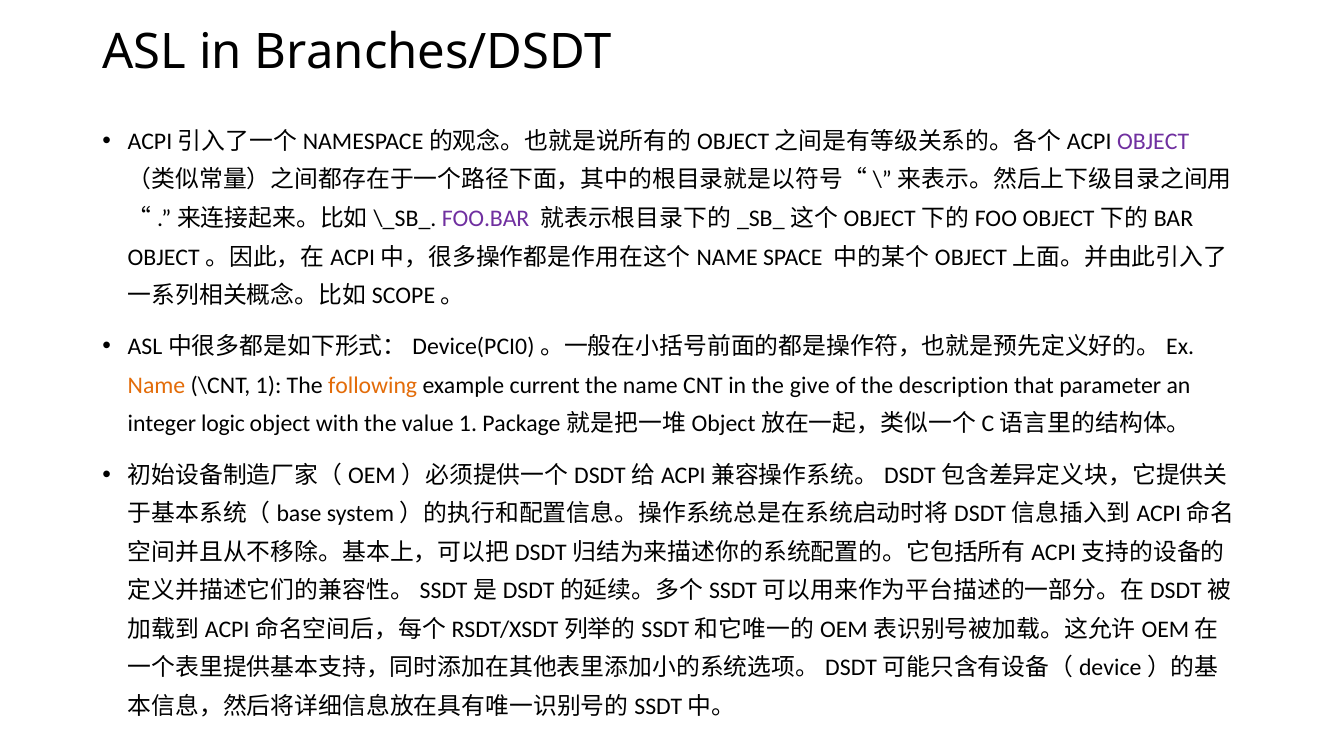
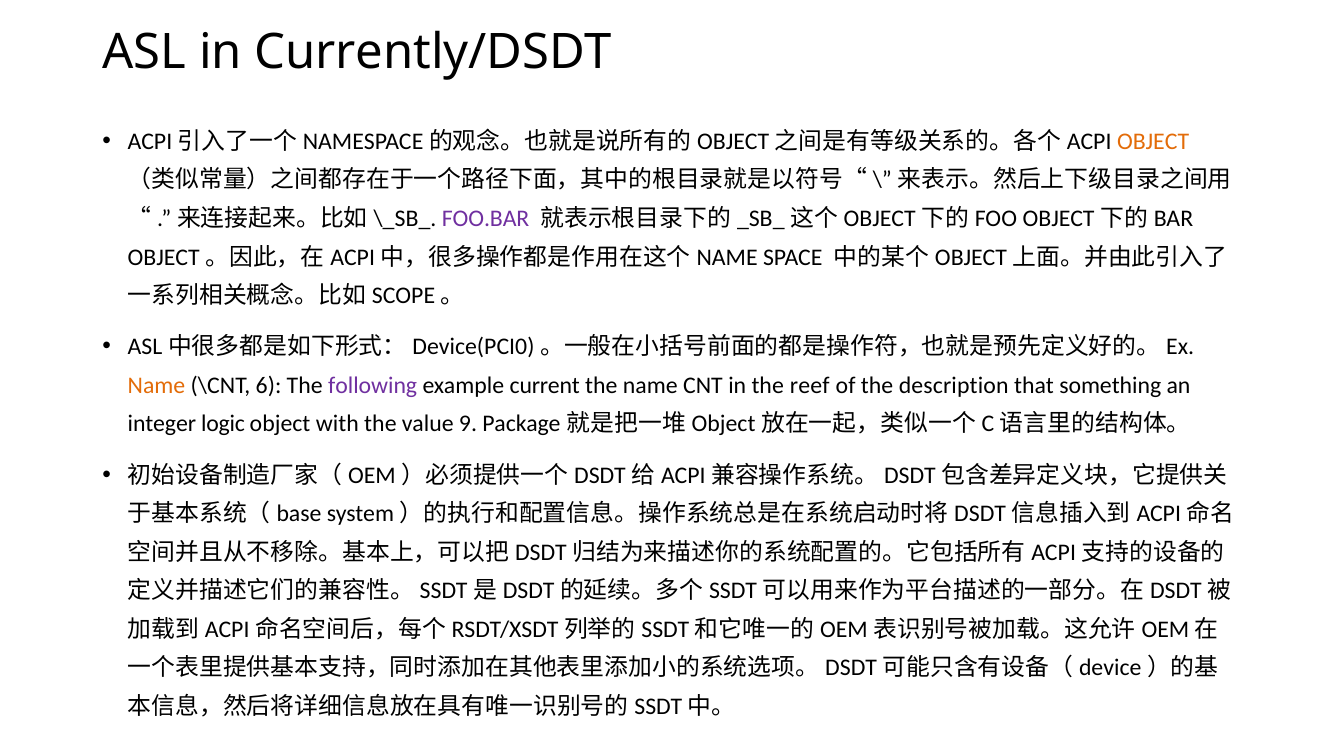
Branches/DSDT: Branches/DSDT -> Currently/DSDT (433, 52)
OBJECT colour: purple -> orange (1153, 142)
\CNT 1: 1 -> 6 (269, 386)
following colour: orange -> purple (373, 386)
give: give -> reef (810, 386)
parameter: parameter -> something (1110, 386)
value 1: 1 -> 9 (468, 424)
